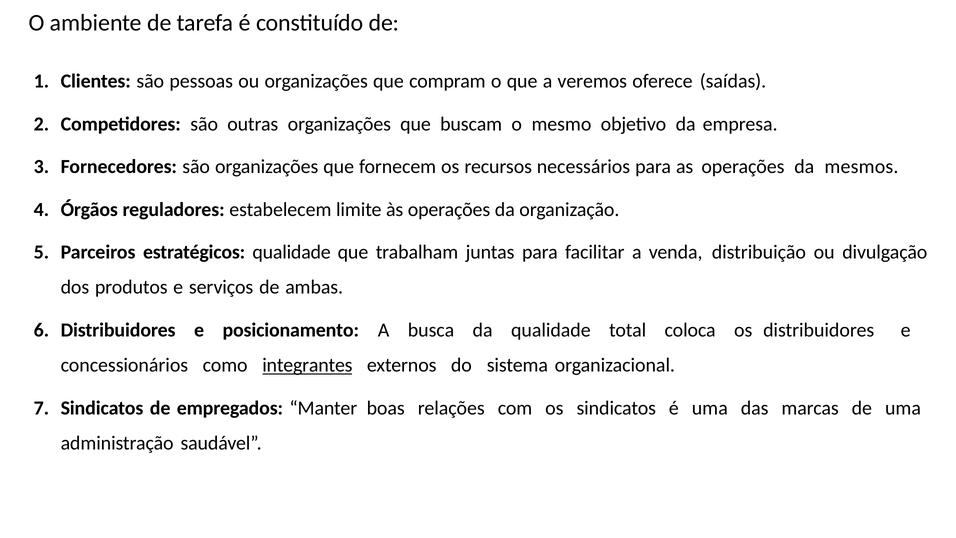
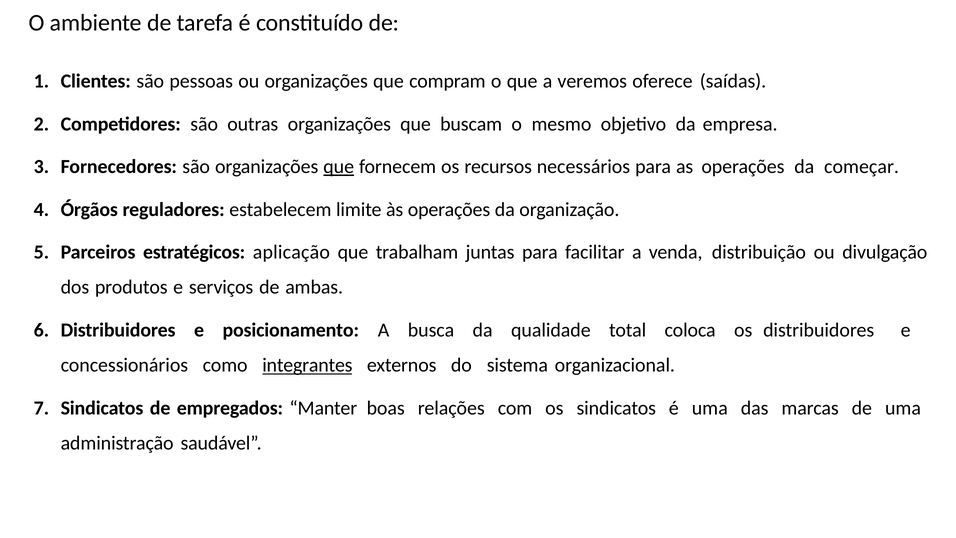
que underline: none -> present (339, 167)
mesmos: mesmos -> começar (862, 167)
estratégicos qualidade: qualidade -> aplicação (291, 252)
